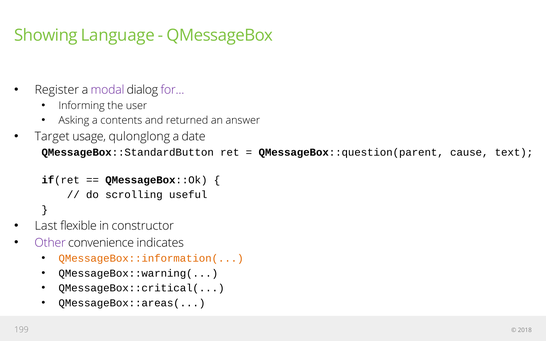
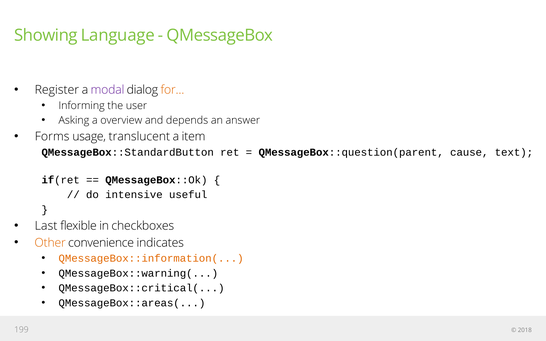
for… colour: purple -> orange (172, 90)
contents: contents -> overview (121, 121)
returned: returned -> depends (187, 121)
Target: Target -> Forms (52, 137)
qulonglong: qulonglong -> translucent (139, 137)
date: date -> item (194, 137)
scrolling: scrolling -> intensive (134, 195)
constructor: constructor -> checkboxes (143, 226)
Other colour: purple -> orange (50, 243)
